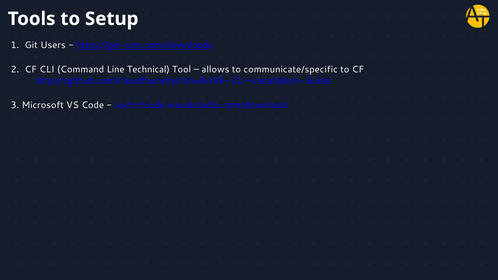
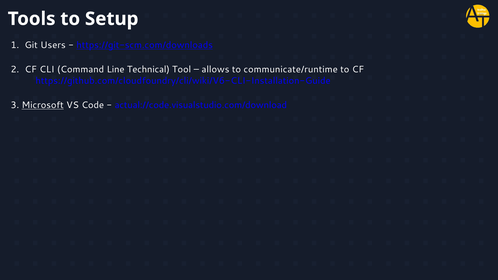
communicate/specific: communicate/specific -> communicate/runtime (291, 70)
Microsoft underline: none -> present (43, 105)
such://code.visualstudio.com/download: such://code.visualstudio.com/download -> actual://code.visualstudio.com/download (201, 105)
